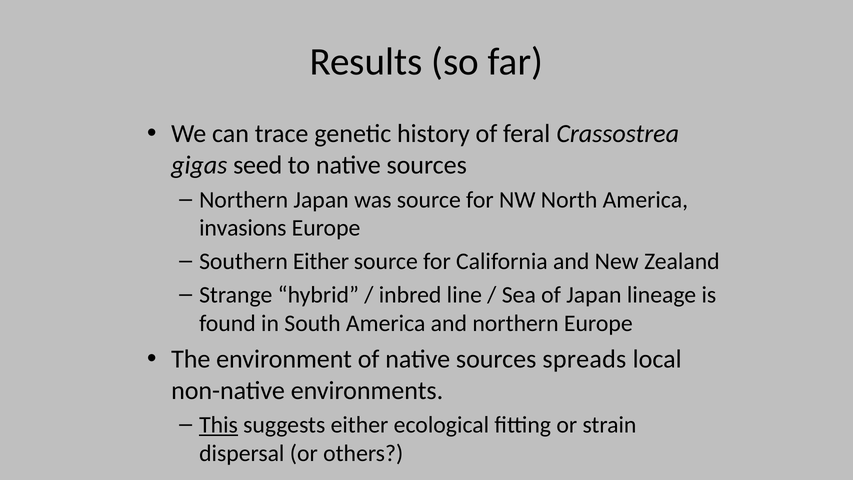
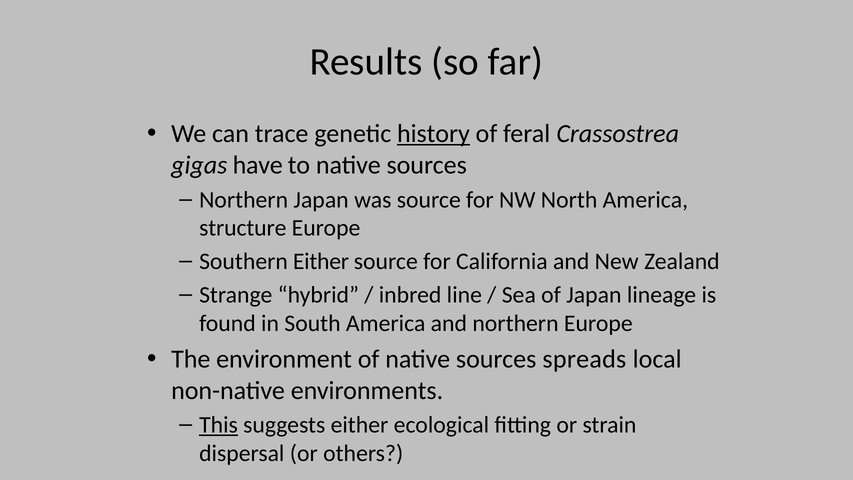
history underline: none -> present (433, 134)
seed: seed -> have (258, 165)
invasions: invasions -> structure (243, 228)
